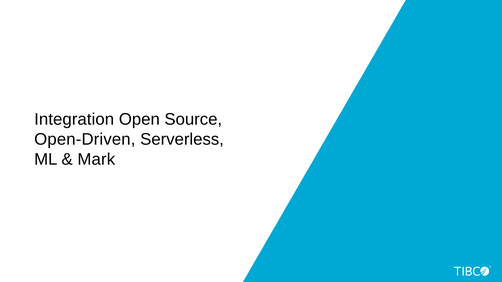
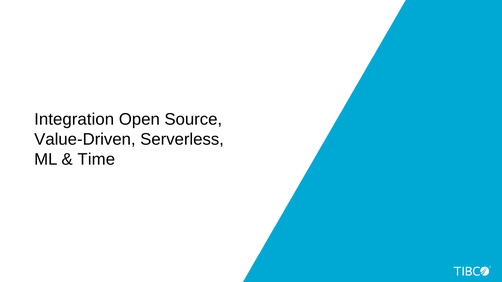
Open-Driven: Open-Driven -> Value-Driven (85, 140)
Mark: Mark -> Time (96, 160)
